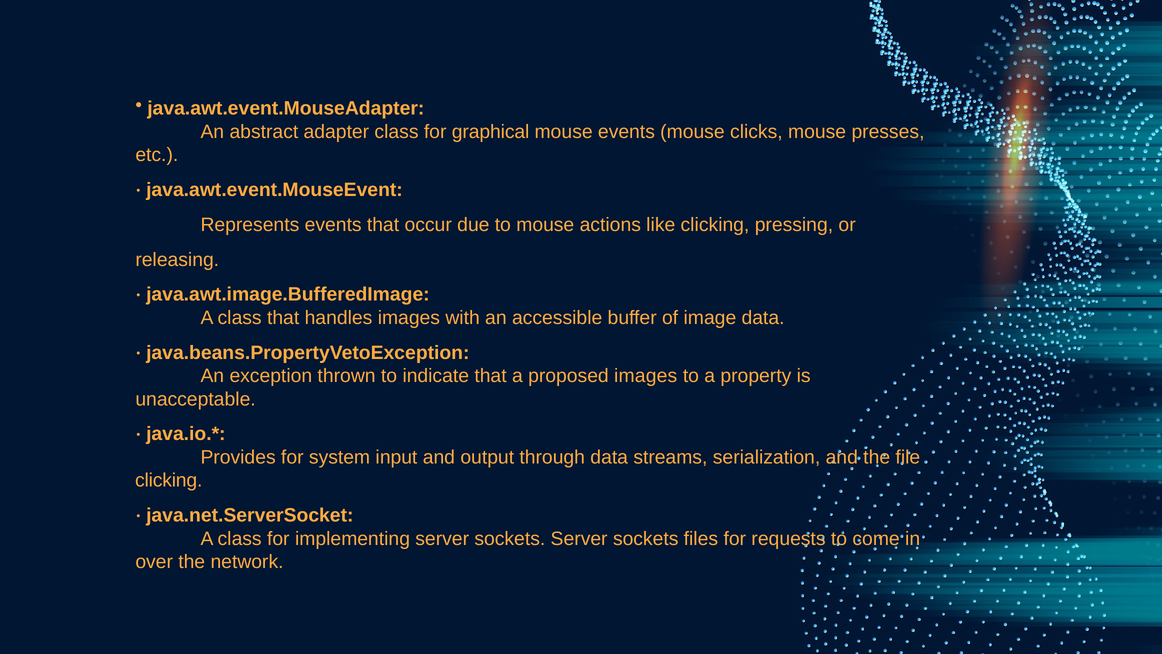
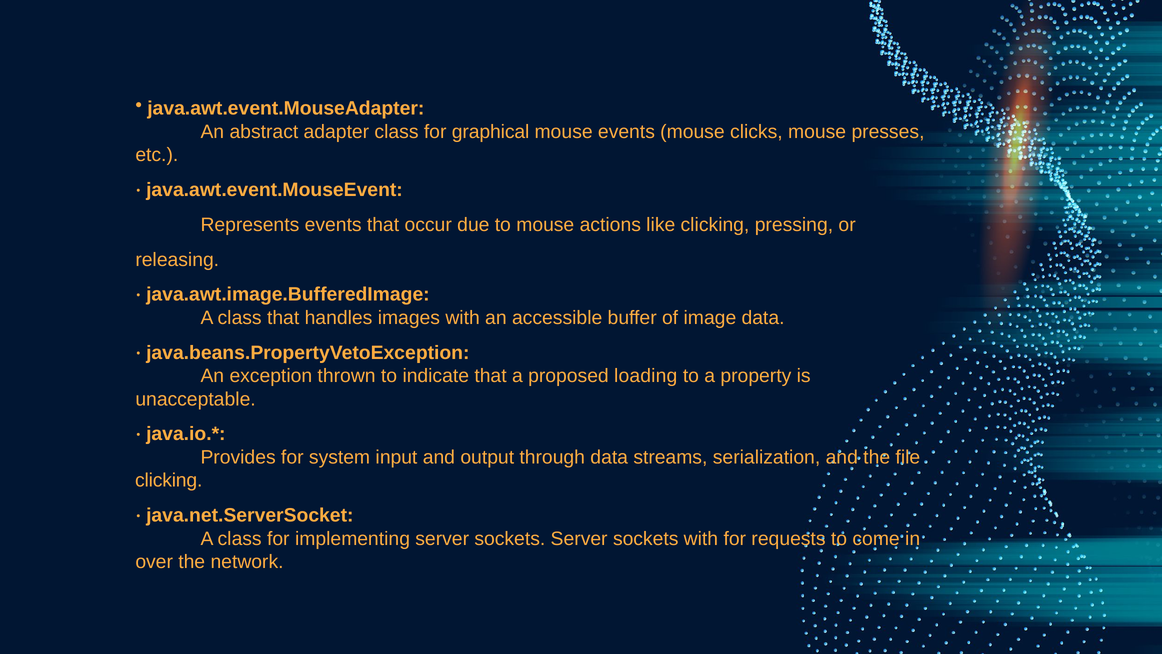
proposed images: images -> loading (646, 376)
sockets files: files -> with (701, 538)
